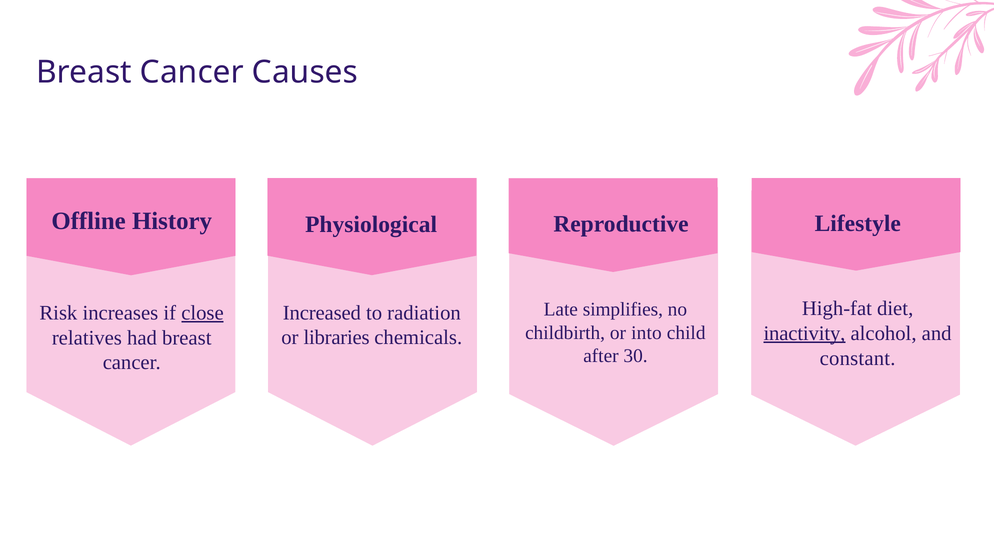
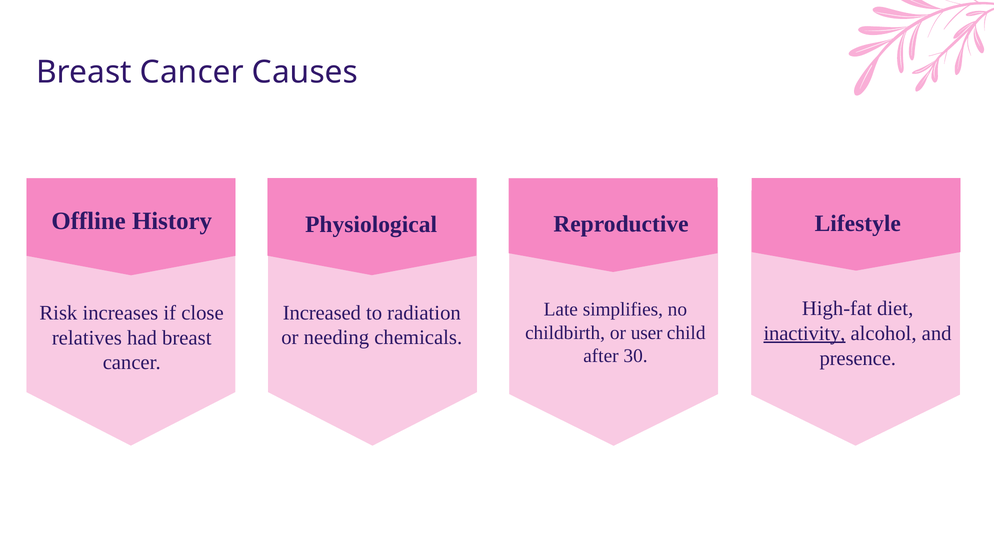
close underline: present -> none (202, 313)
into: into -> user (647, 333)
libraries: libraries -> needing (336, 338)
constant: constant -> presence (858, 358)
